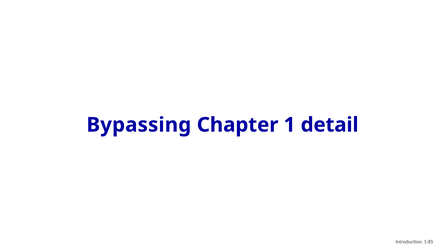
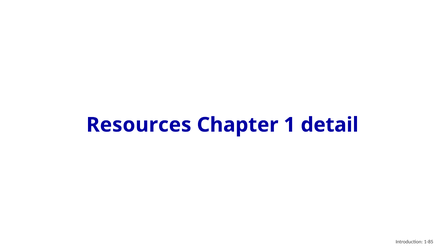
Bypassing: Bypassing -> Resources (139, 125)
